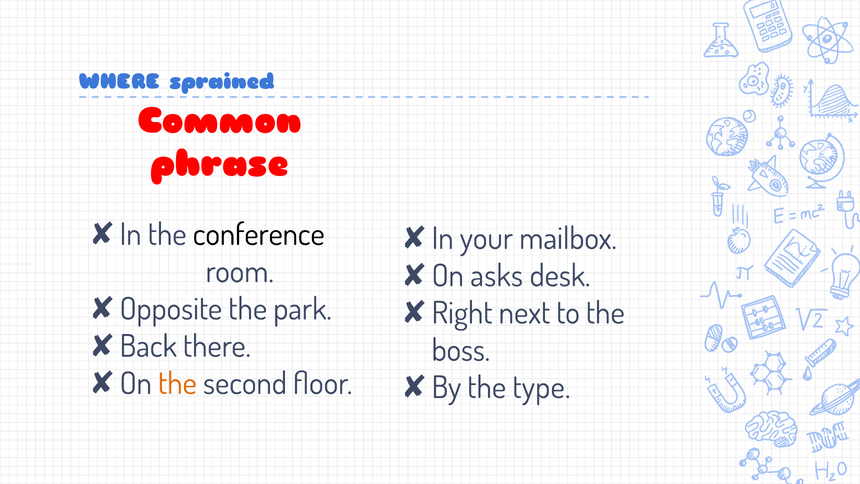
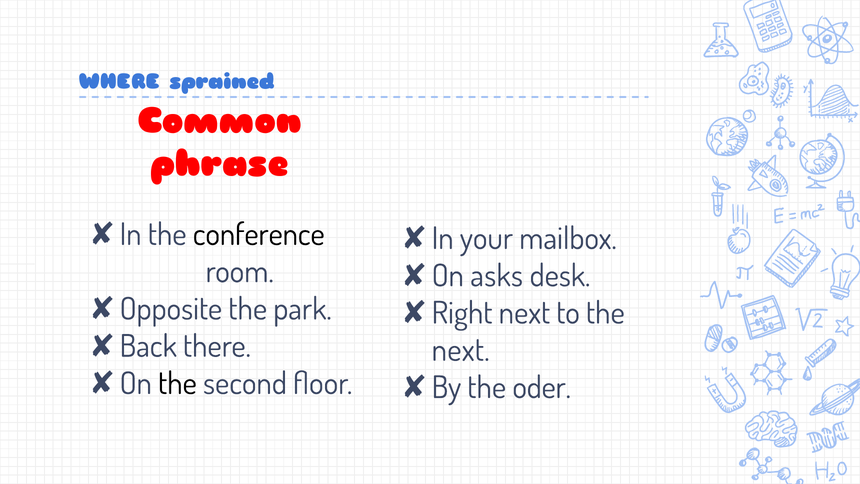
boss: boss -> next (461, 350)
the colour: orange -> black (177, 384)
type: type -> oder (542, 388)
